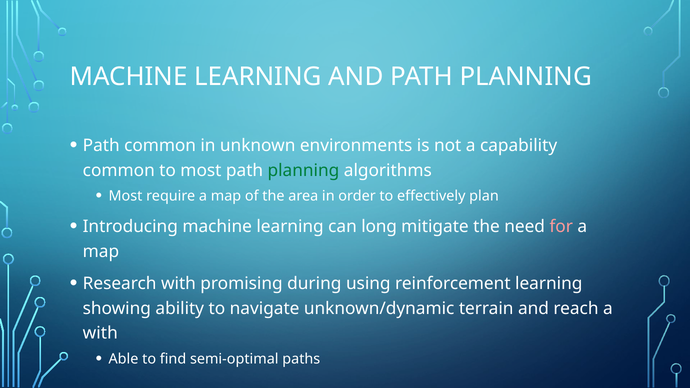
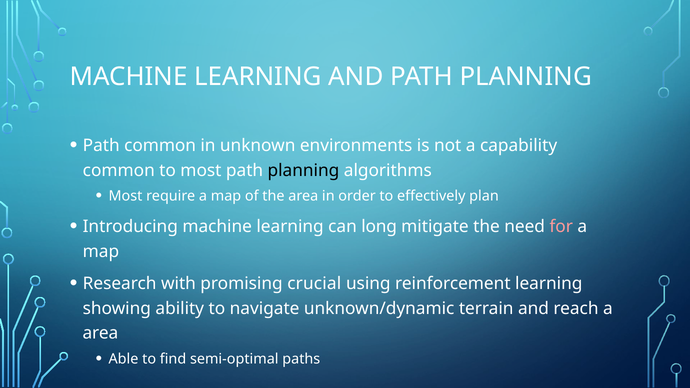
planning colour: green -> black (303, 170)
during: during -> crucial (314, 284)
with: with -> area (100, 333)
